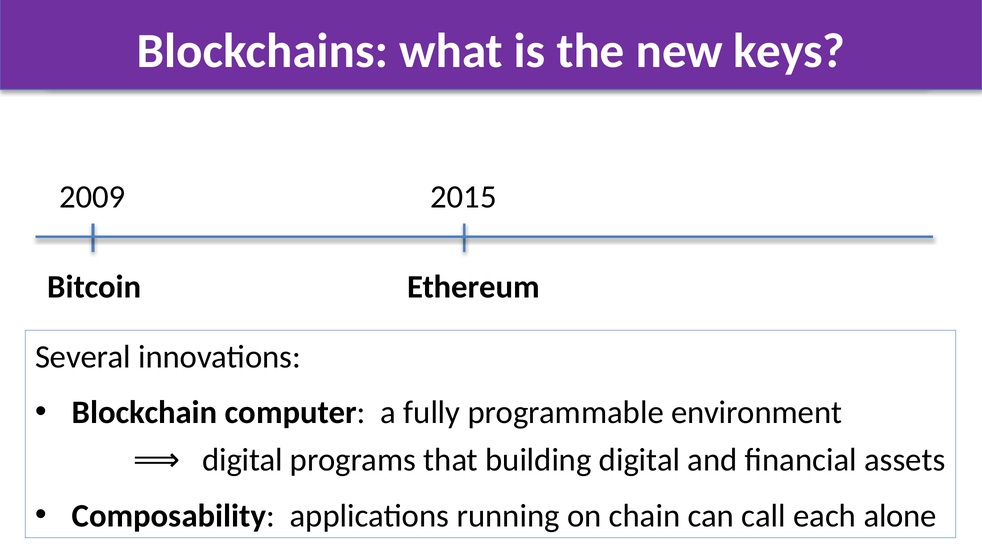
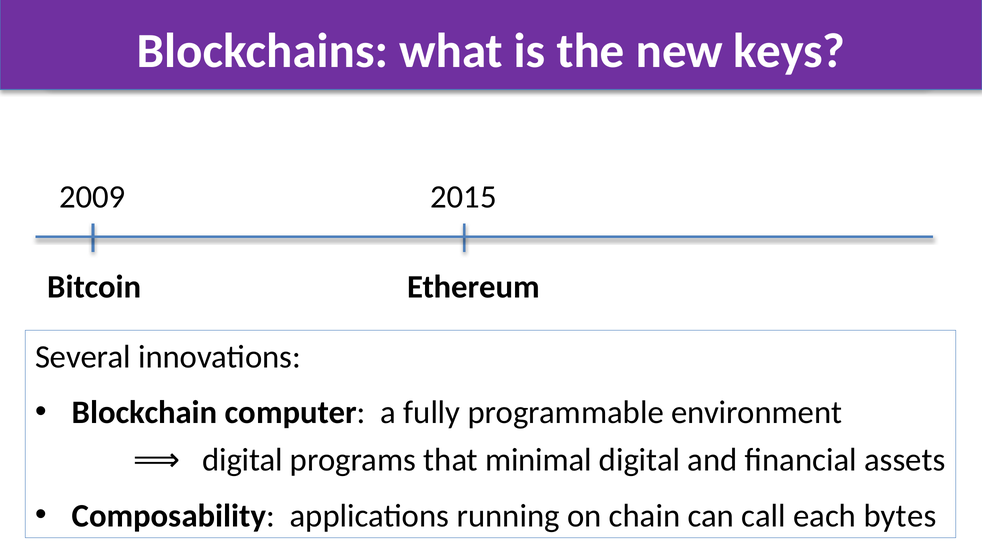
building: building -> minimal (538, 460)
alone: alone -> bytes (900, 516)
